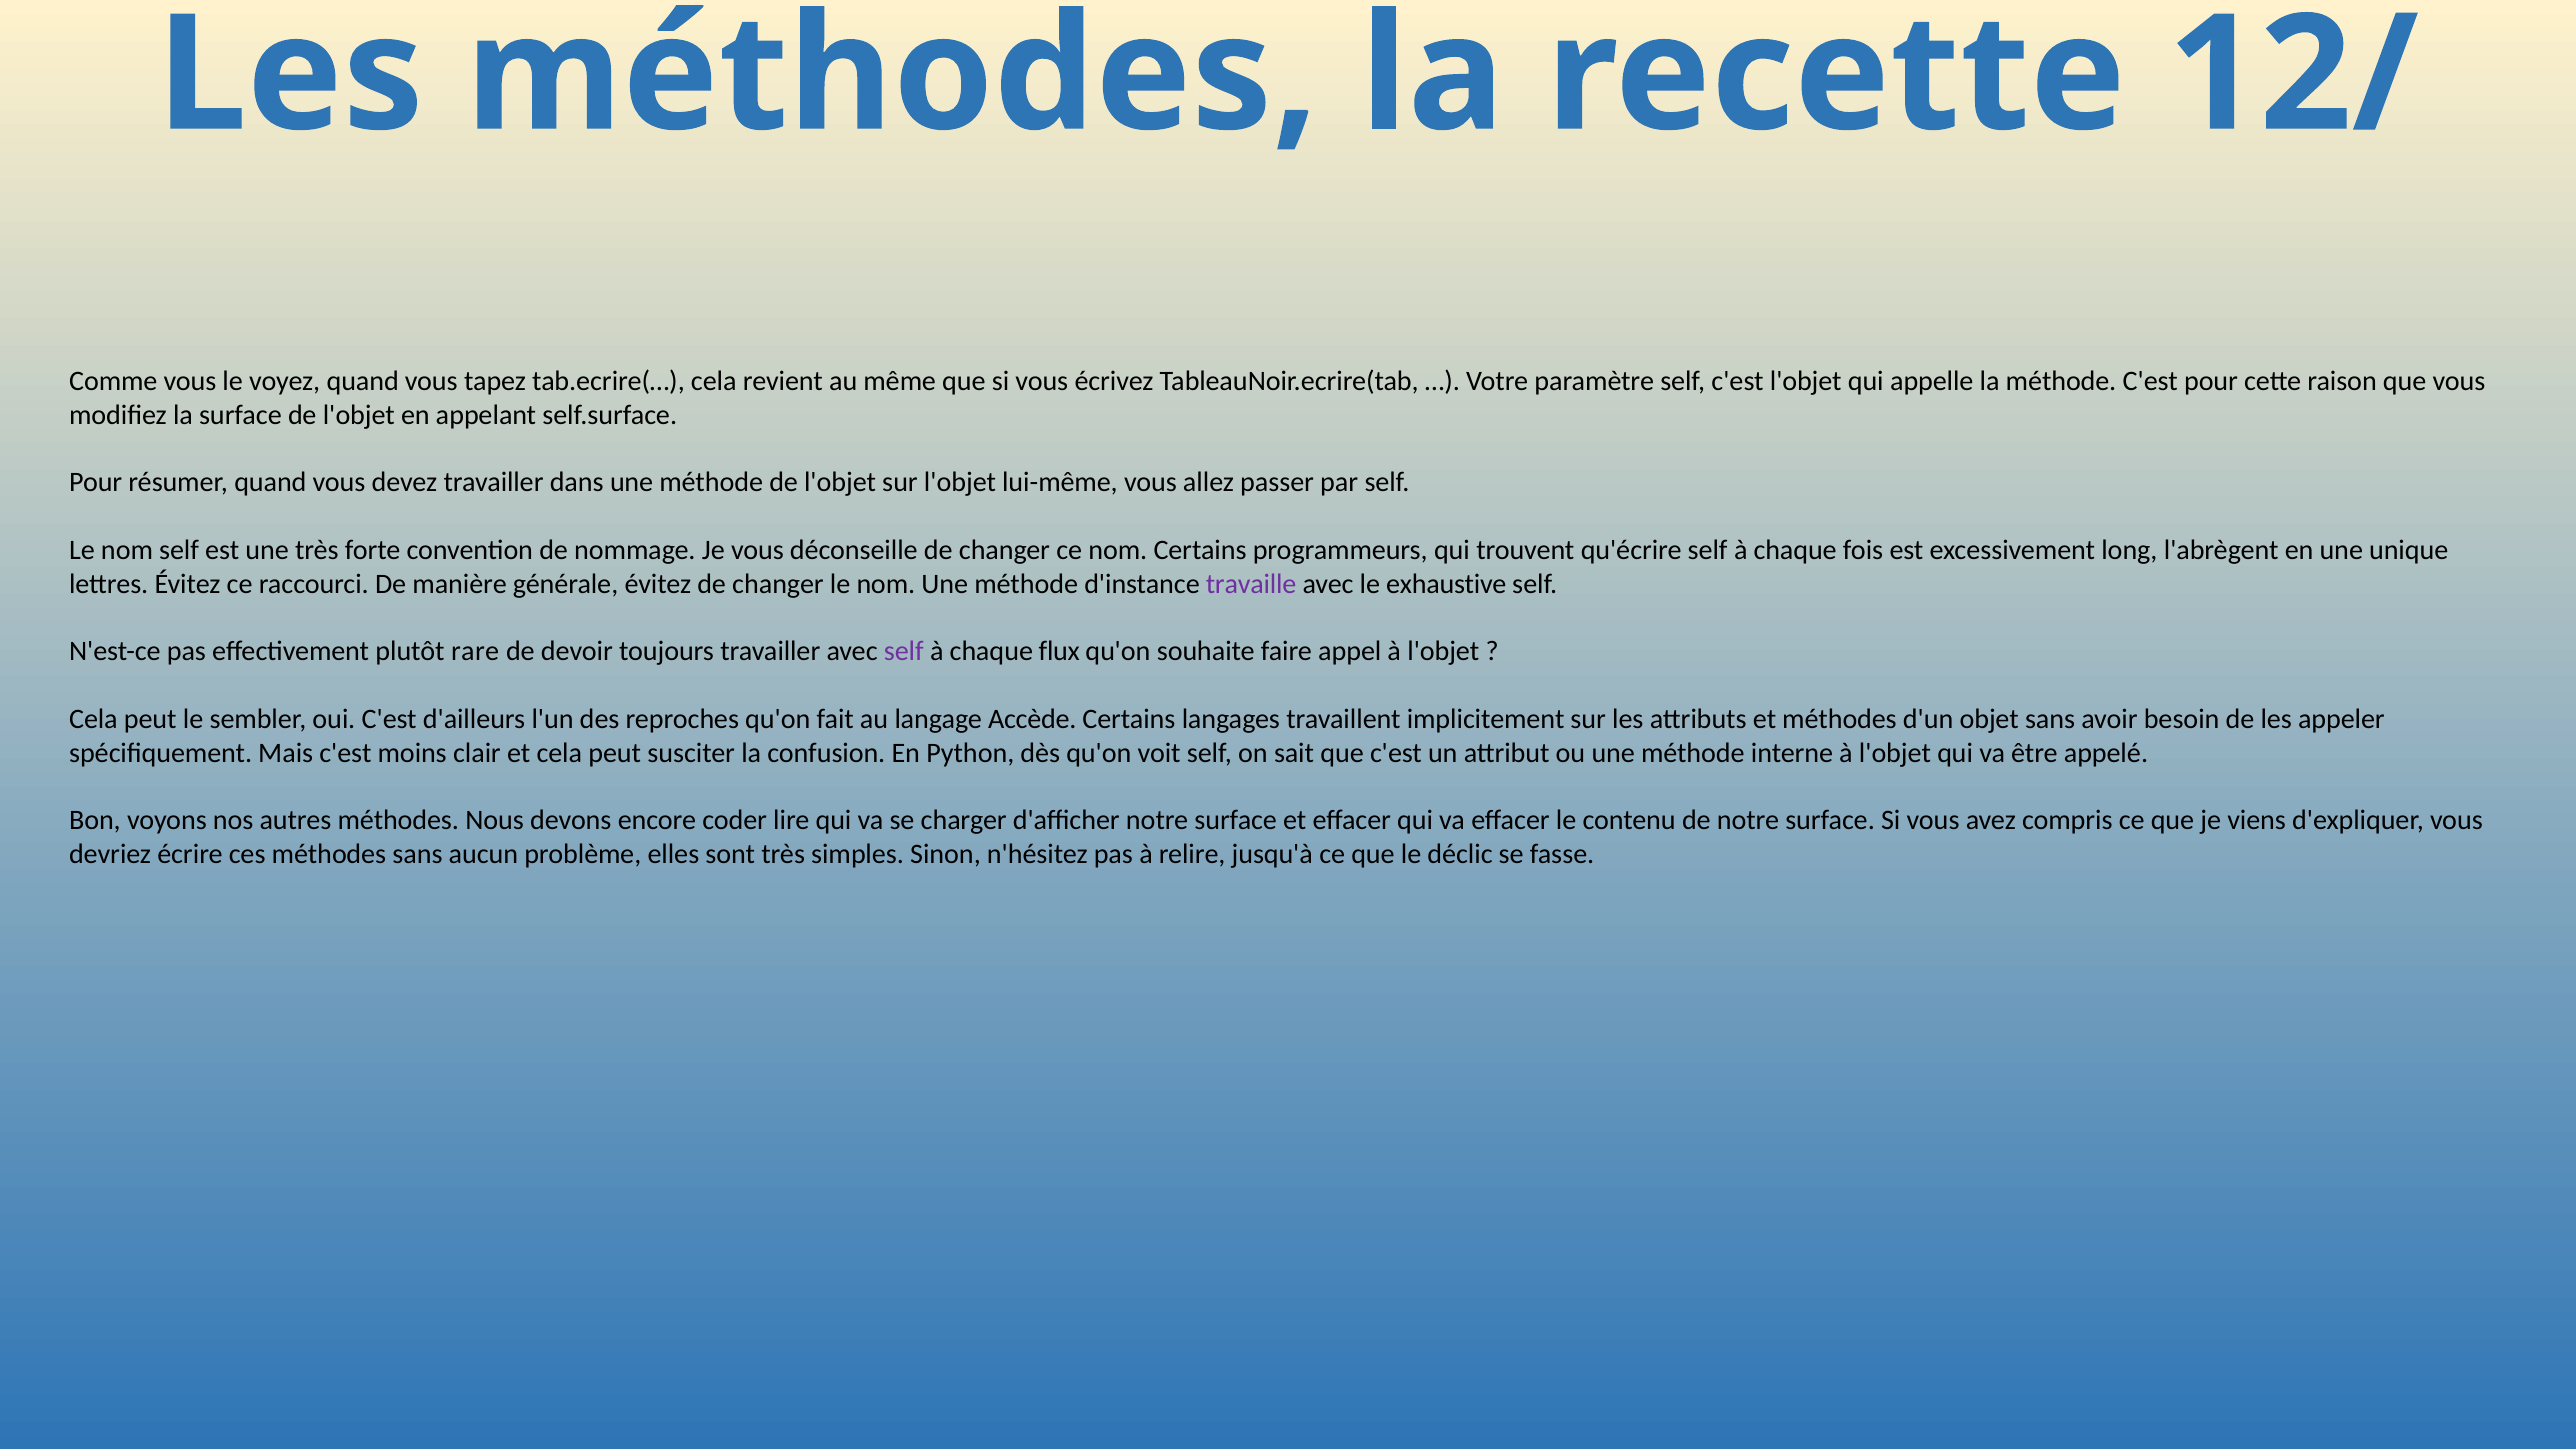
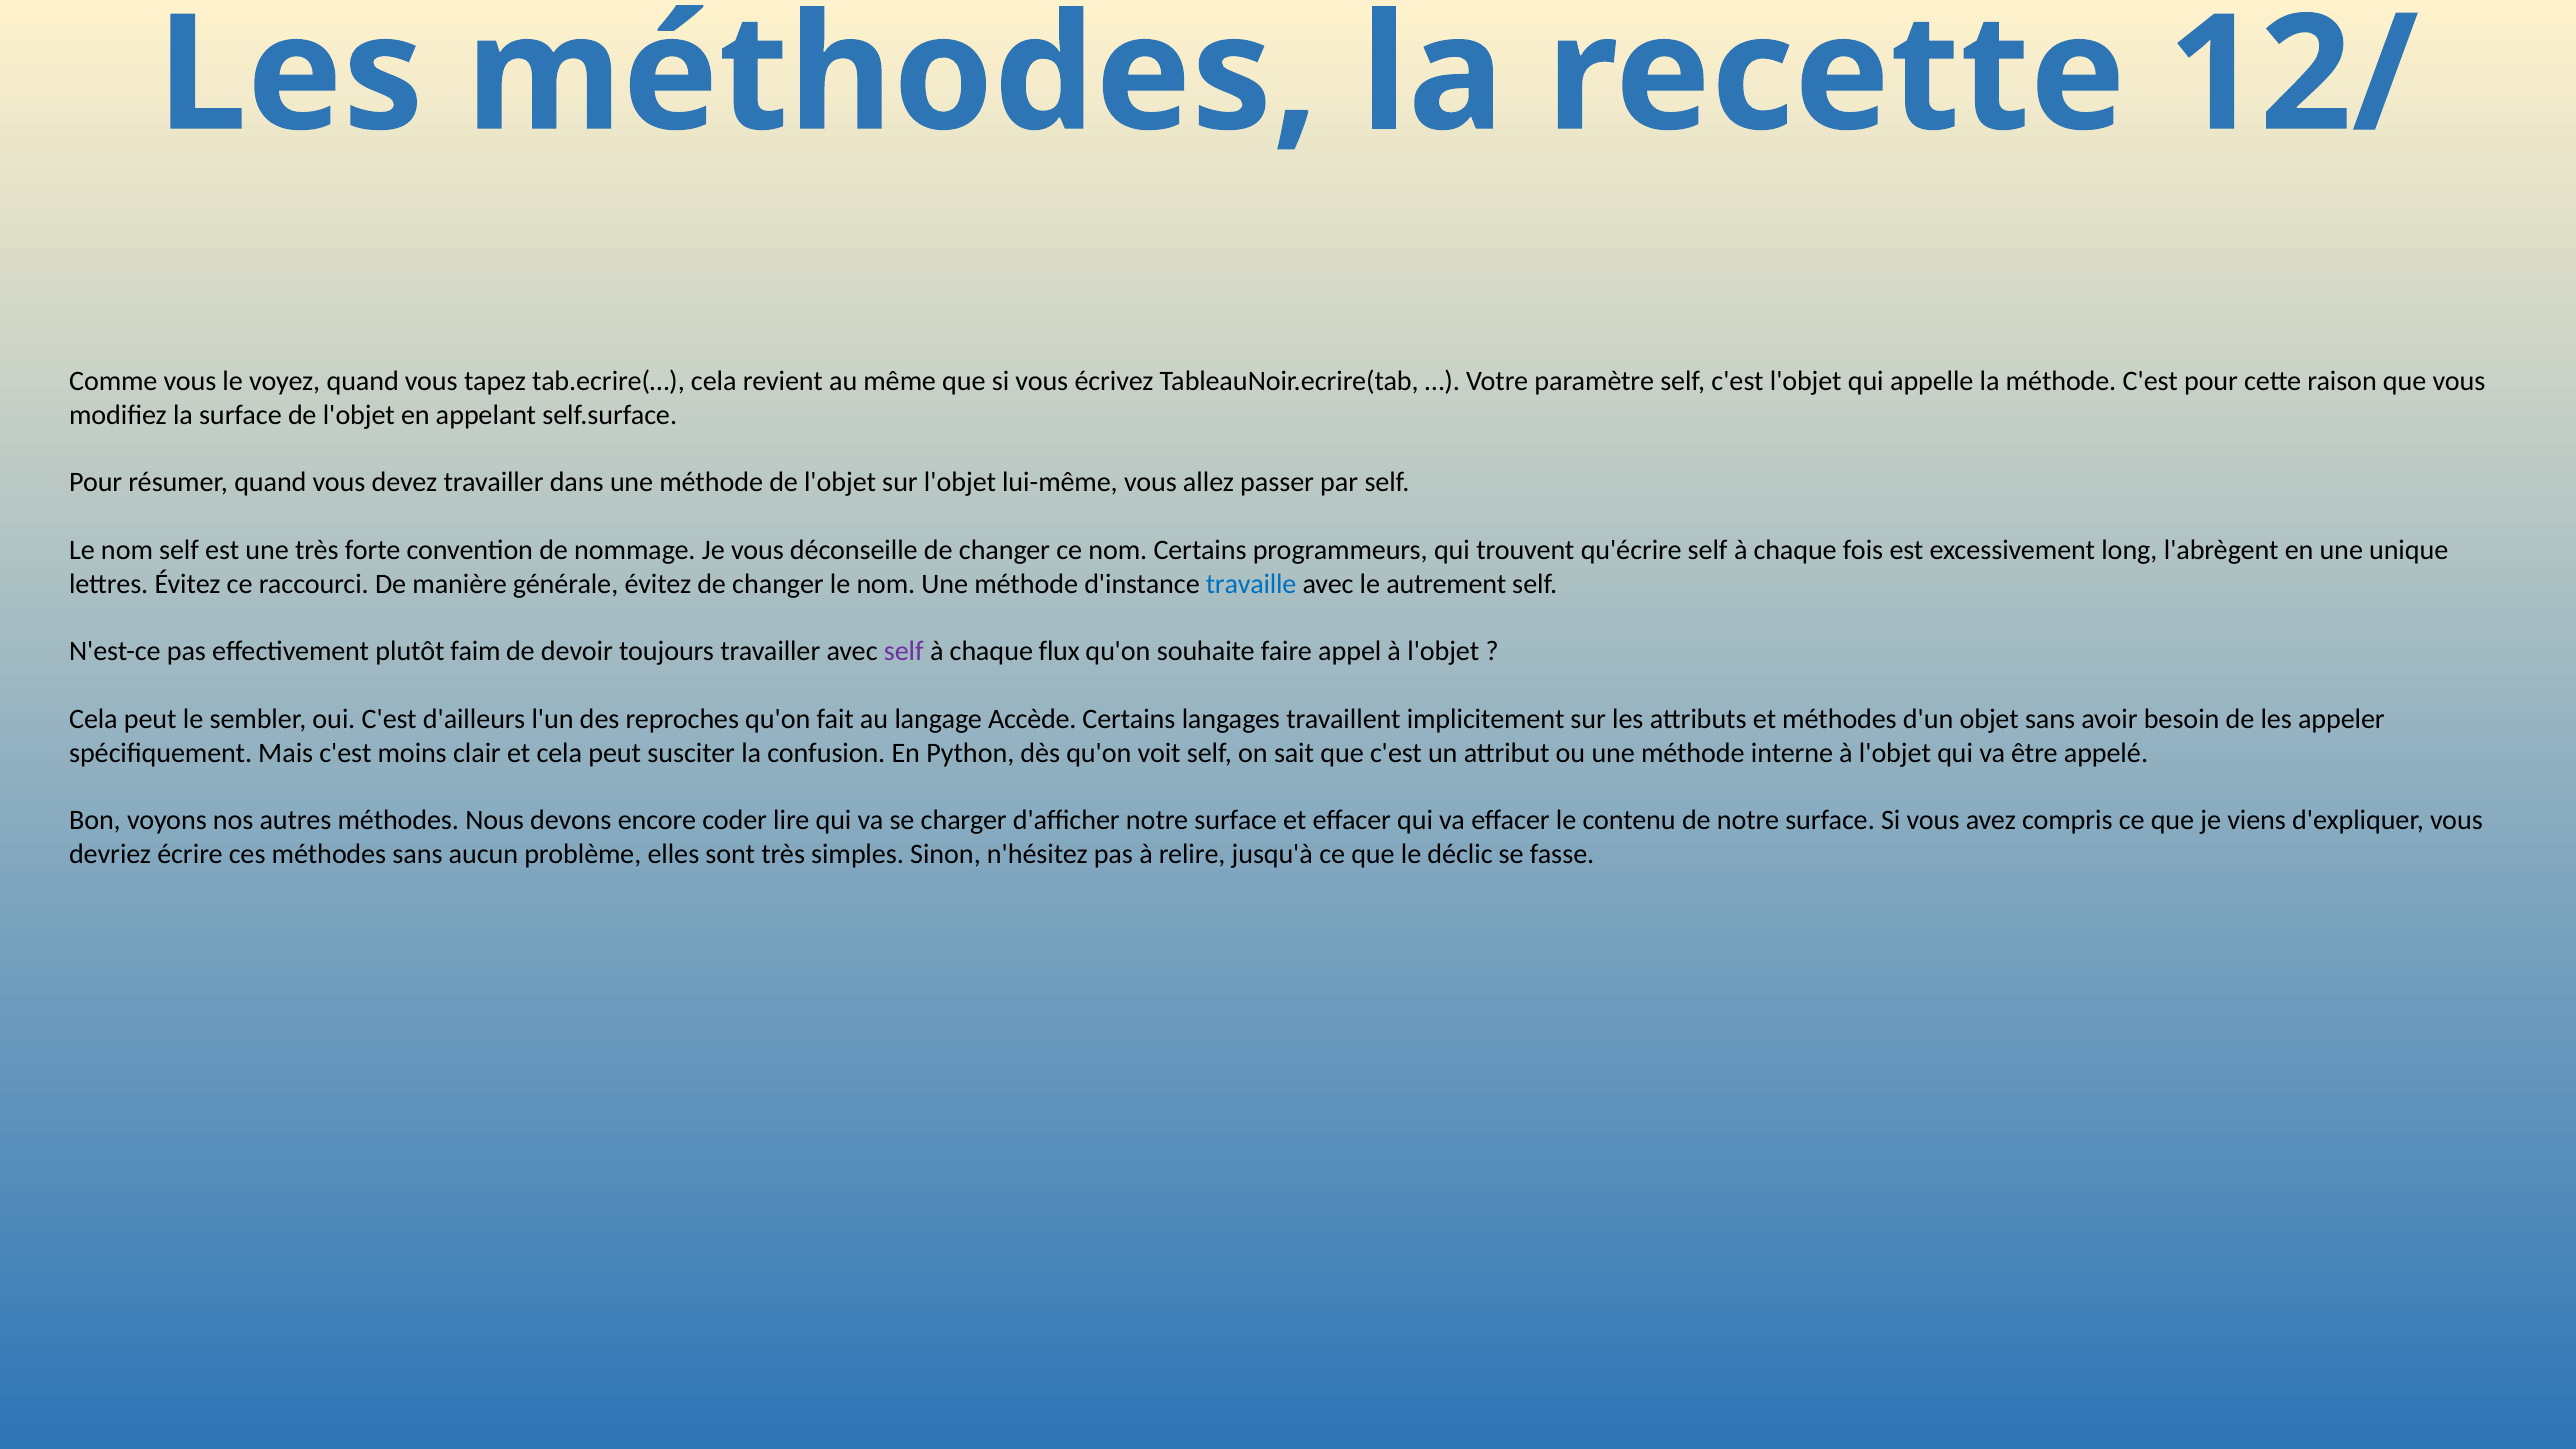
travaille colour: purple -> blue (1251, 584)
exhaustive: exhaustive -> autrement (1446, 584)
rare: rare -> faim (475, 652)
